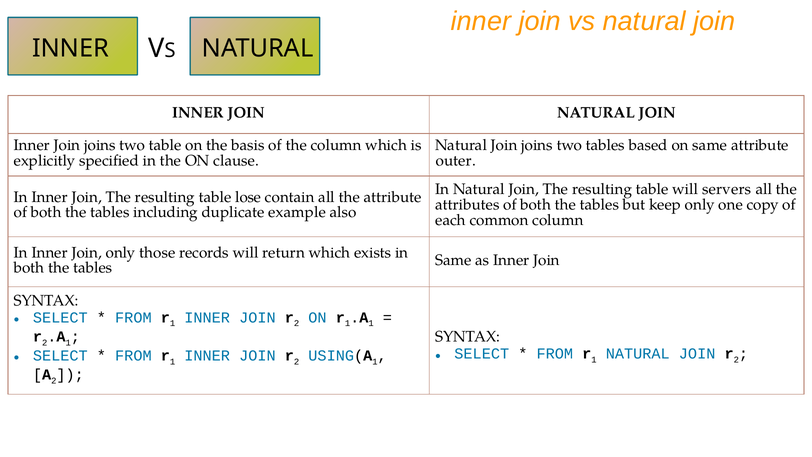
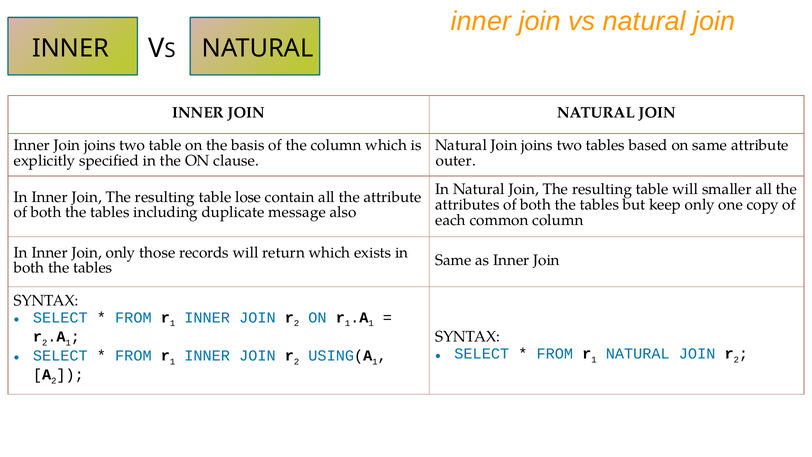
servers: servers -> smaller (727, 189)
example: example -> message (297, 212)
